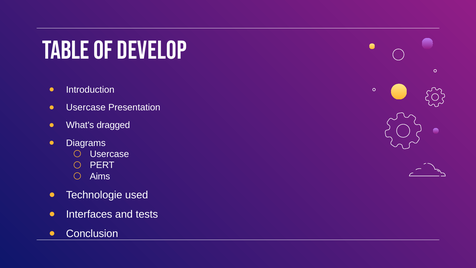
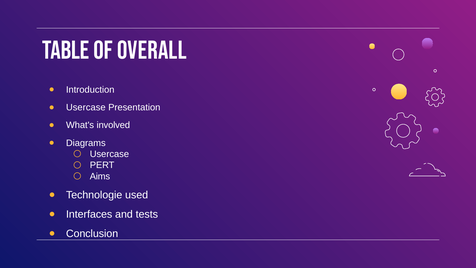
Develop: Develop -> Overall (152, 50)
dragged: dragged -> involved (113, 125)
